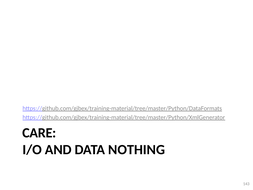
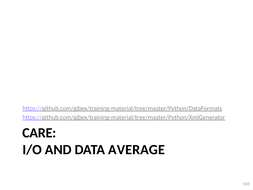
NOTHING: NOTHING -> AVERAGE (137, 149)
